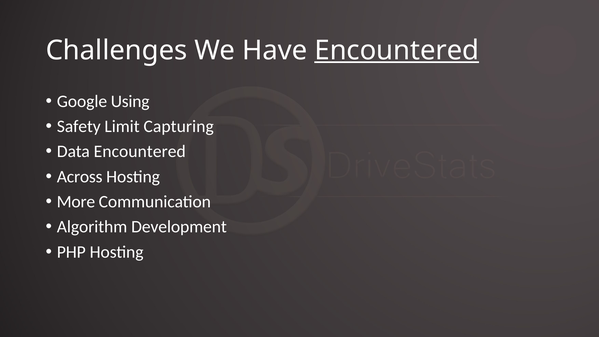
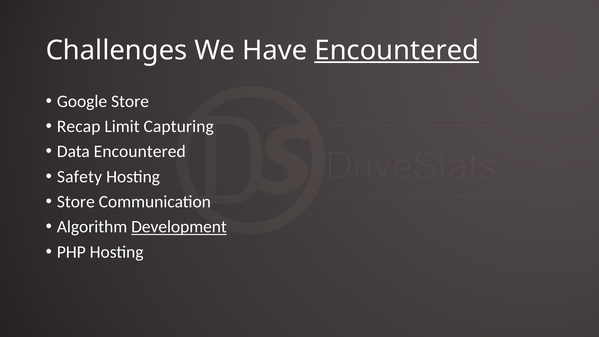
Google Using: Using -> Store (130, 101)
Safety: Safety -> Recap (79, 126)
Across: Across -> Safety (79, 177)
More: More -> Store (76, 202)
Development underline: none -> present (179, 227)
